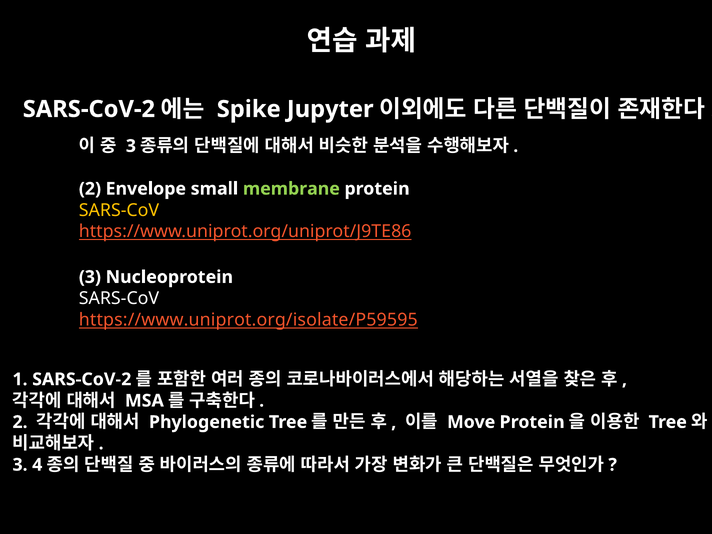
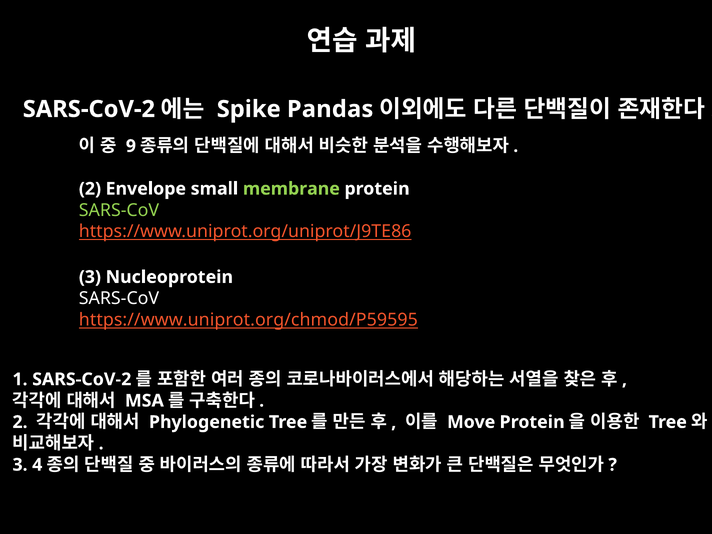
Jupyter: Jupyter -> Pandas (330, 109)
3: 3 -> 9 (131, 146)
SARS-CoV colour: yellow -> light green (119, 210)
https://www.uniprot.org/isolate/P59595: https://www.uniprot.org/isolate/P59595 -> https://www.uniprot.org/chmod/P59595 (248, 320)
